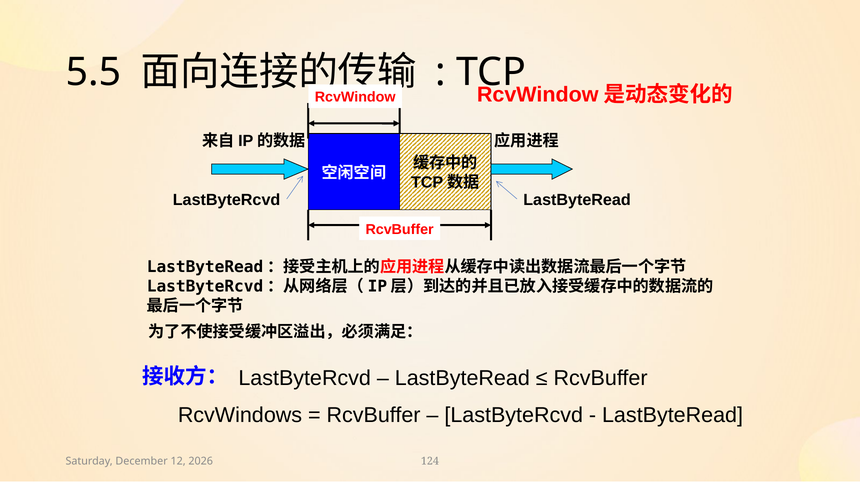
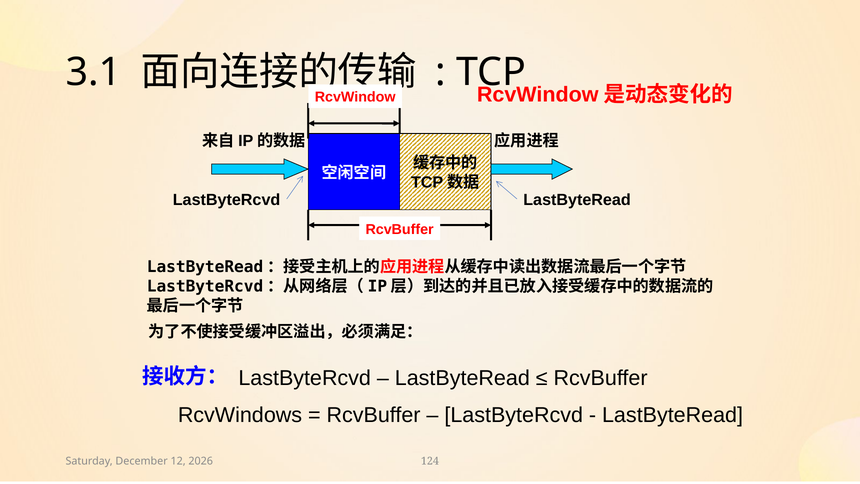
5.5: 5.5 -> 3.1 (93, 72)
